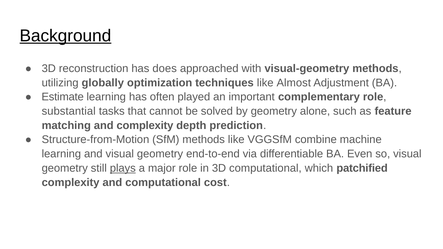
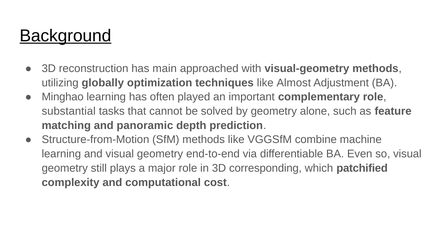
does: does -> main (165, 68)
Estimate: Estimate -> Minghao (63, 97)
and complexity: complexity -> panoramic (145, 125)
plays underline: present -> none (123, 168)
3D computational: computational -> corresponding (265, 168)
